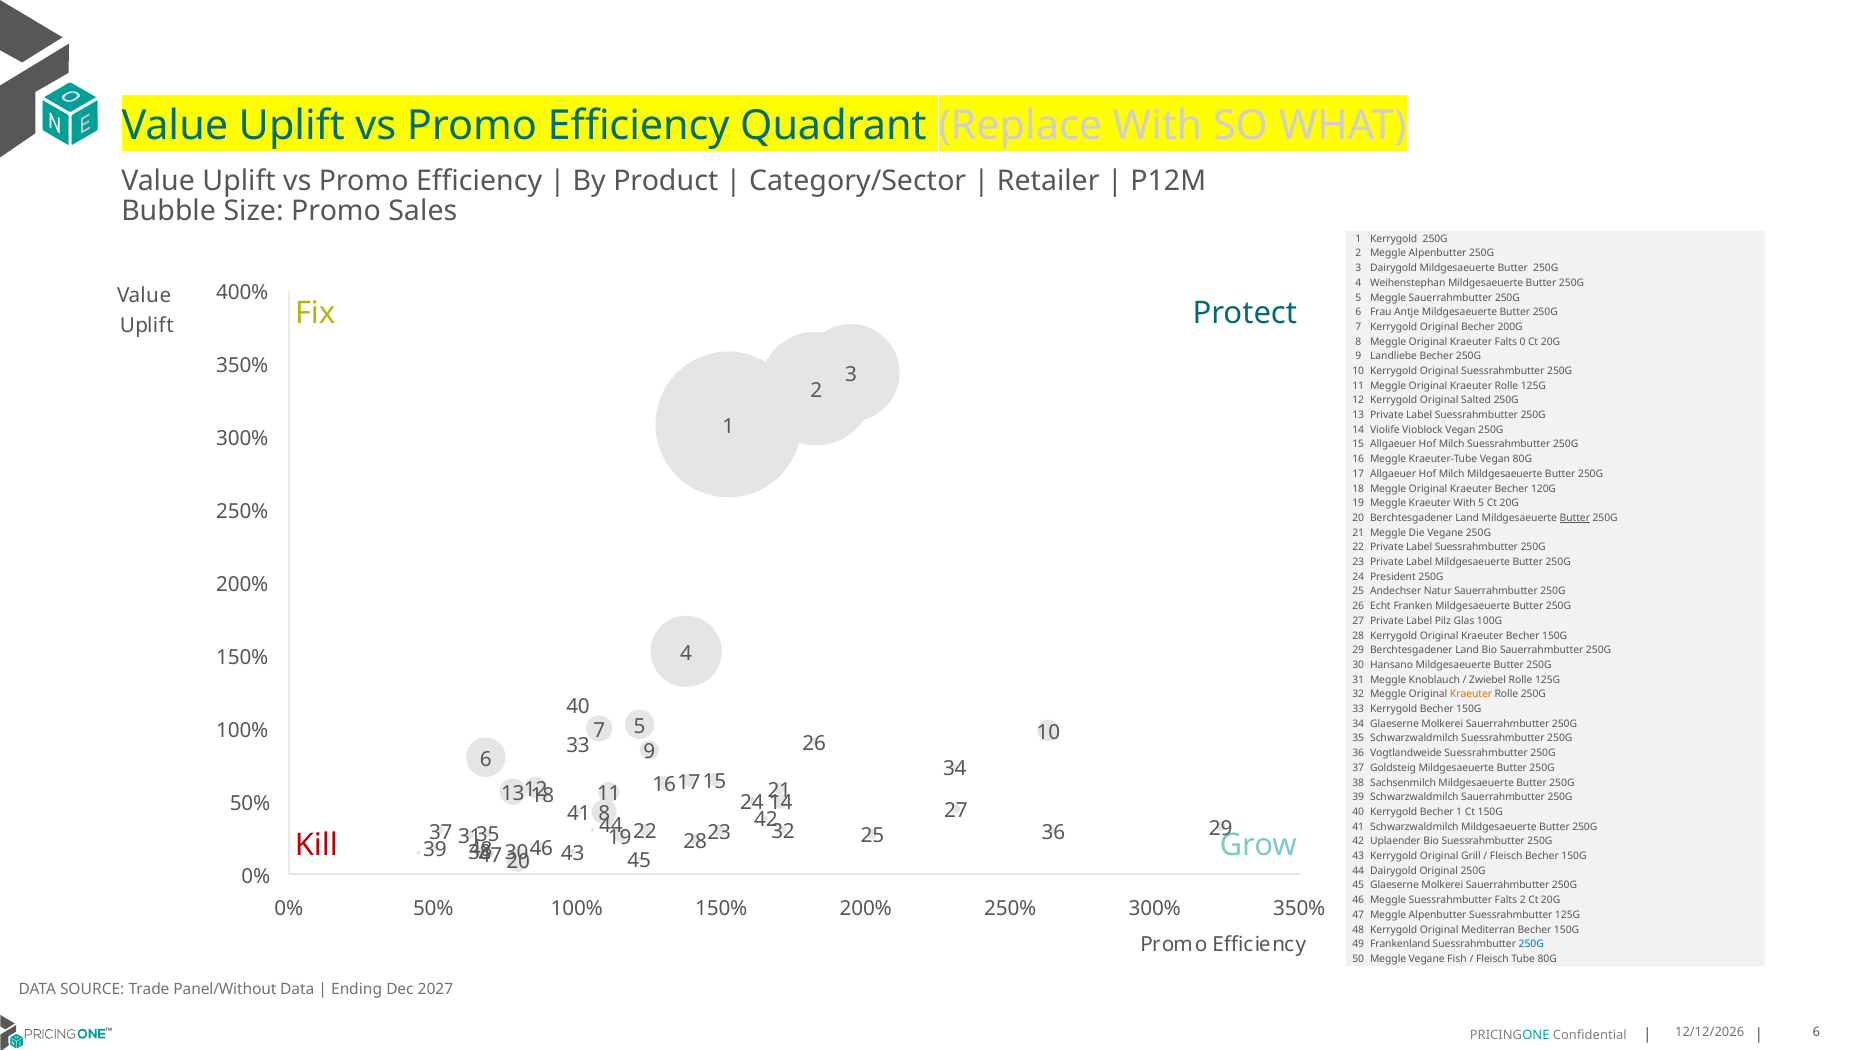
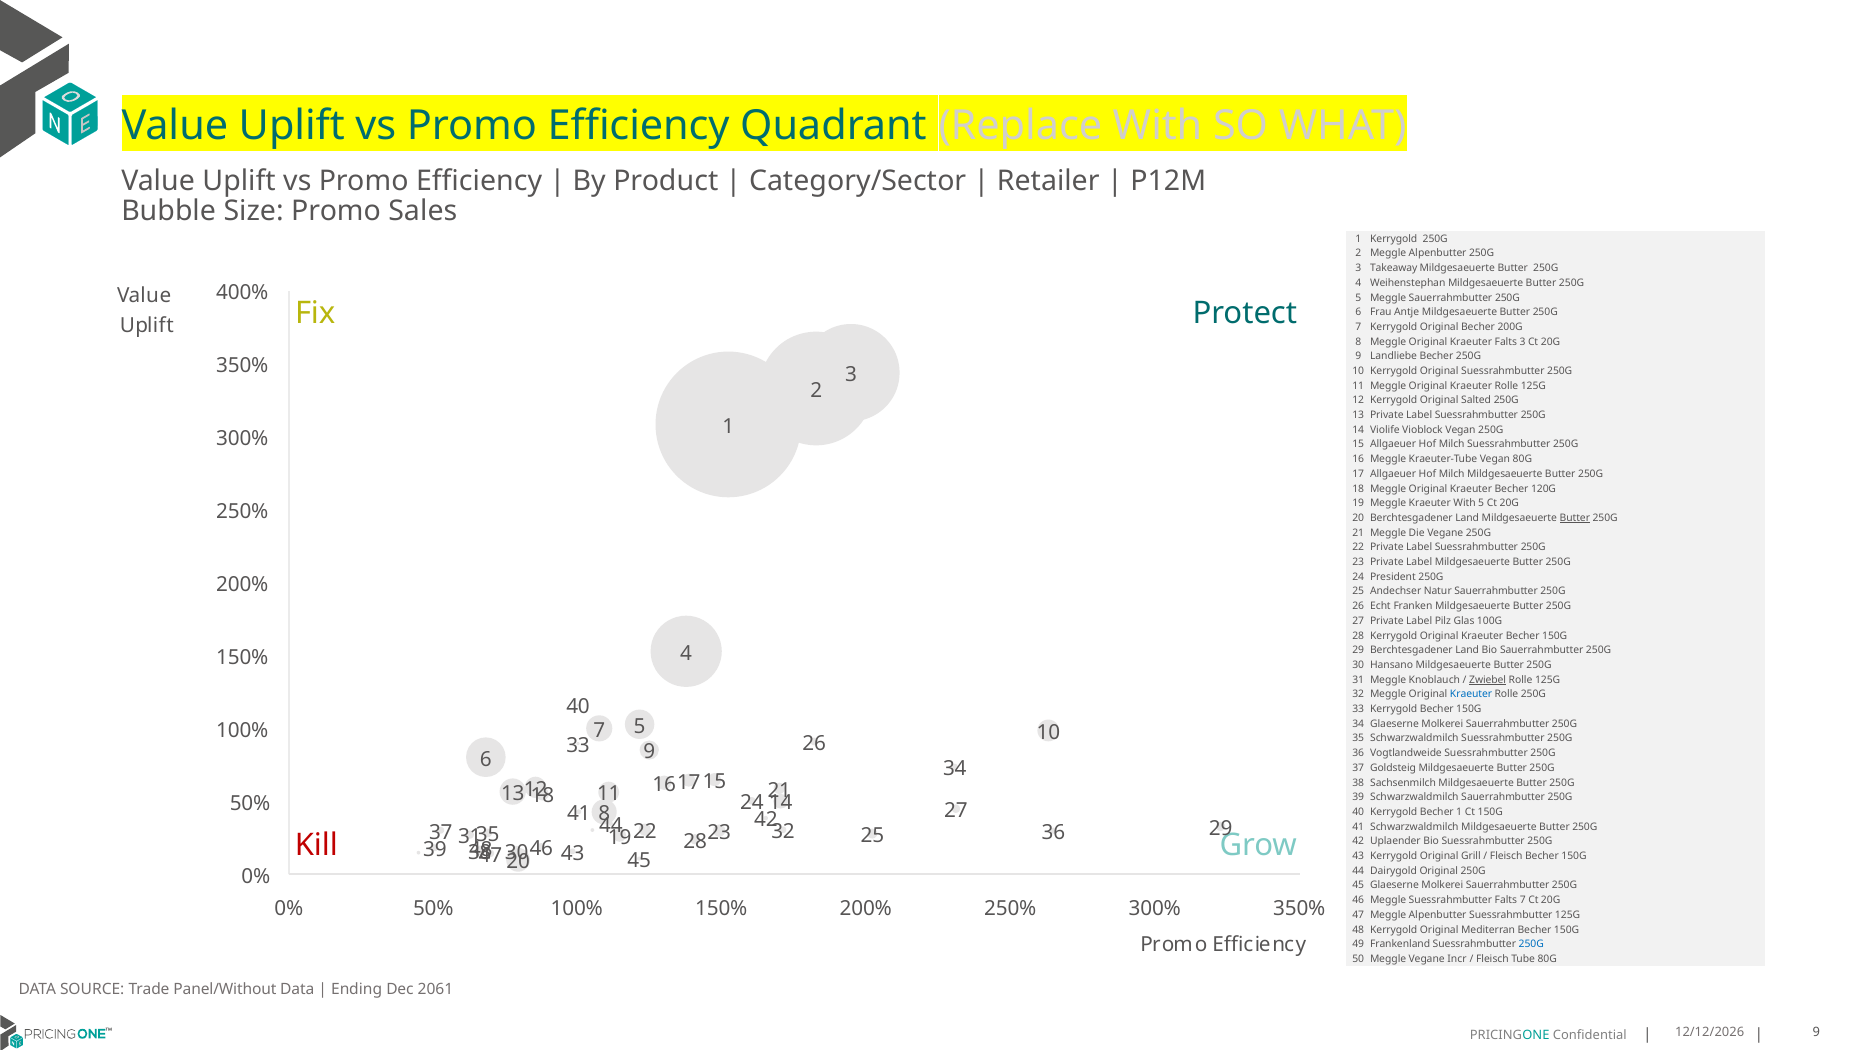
3 Dairygold: Dairygold -> Takeaway (1394, 268)
Falts 0: 0 -> 3 (1522, 342)
Zwiebel underline: none -> present (1488, 680)
Kraeuter colour: orange -> blue (1471, 694)
Falts 2: 2 -> 7 (1523, 900)
Fish: Fish -> Incr (1457, 959)
2027: 2027 -> 2061 (435, 989)
6: 6 -> 9 (1816, 1032)
